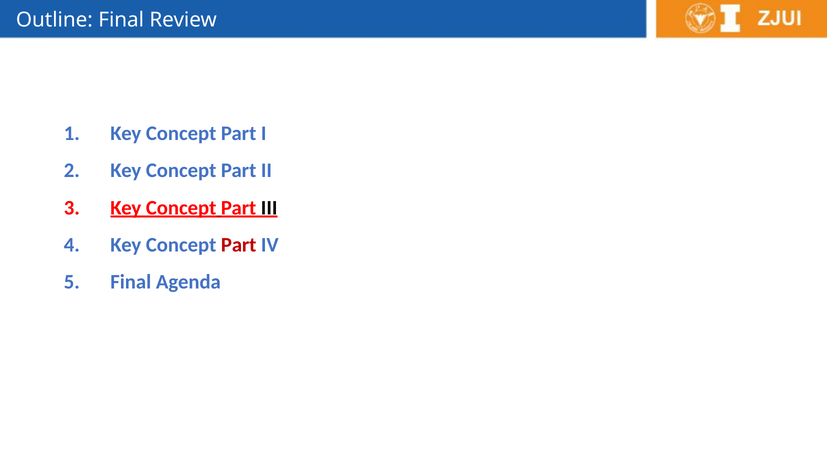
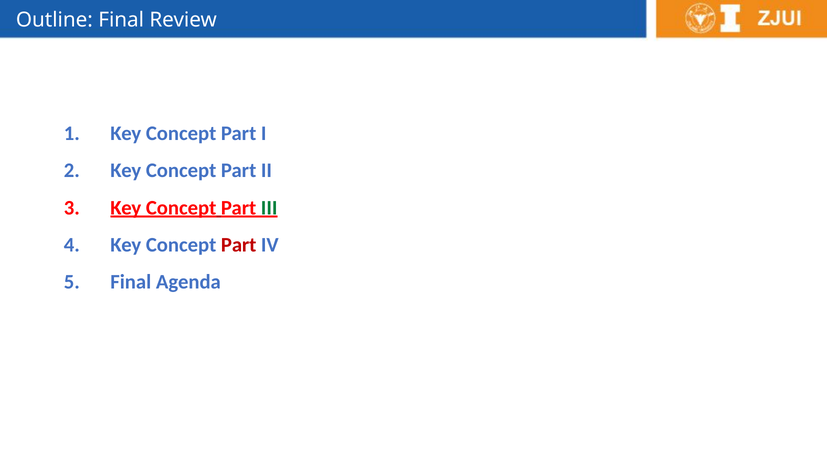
III colour: black -> green (269, 208)
